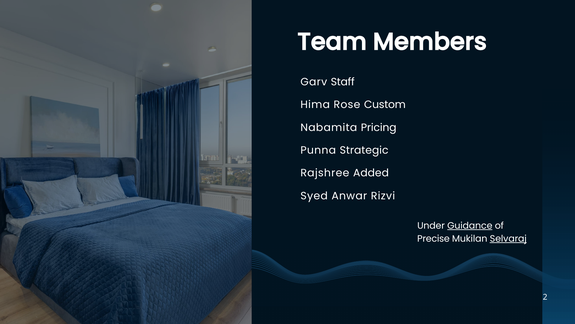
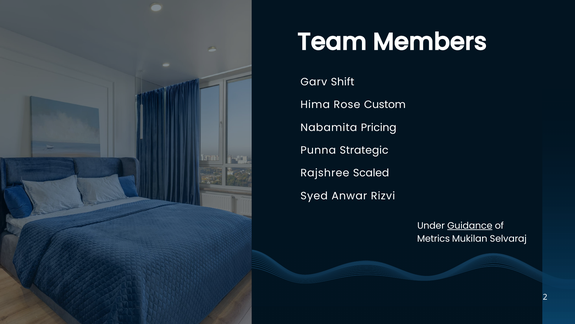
Staff: Staff -> Shift (343, 82)
Added: Added -> Scaled (371, 173)
Precise: Precise -> Metrics (433, 238)
Selvaraj underline: present -> none (508, 238)
